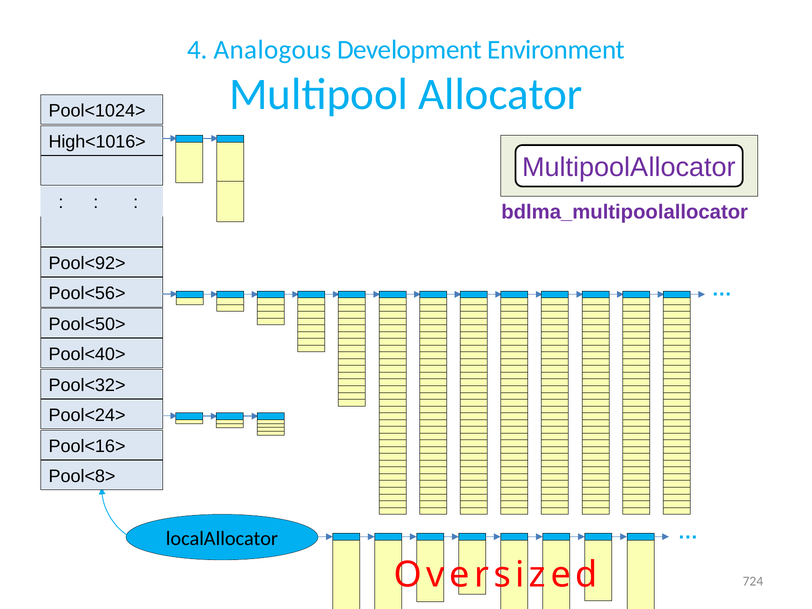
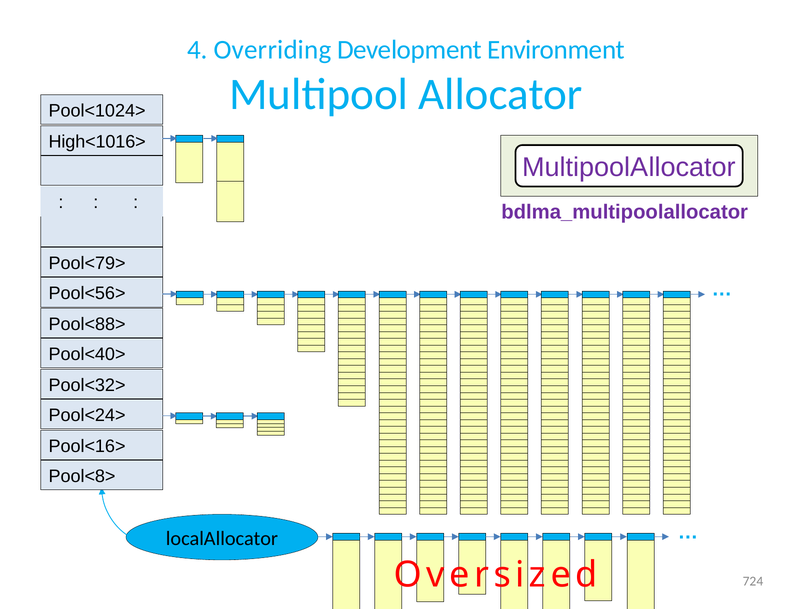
Analogous: Analogous -> Overriding (273, 50)
Pool<92>: Pool<92> -> Pool<79> (87, 263)
Pool<50>: Pool<50> -> Pool<88> (87, 324)
